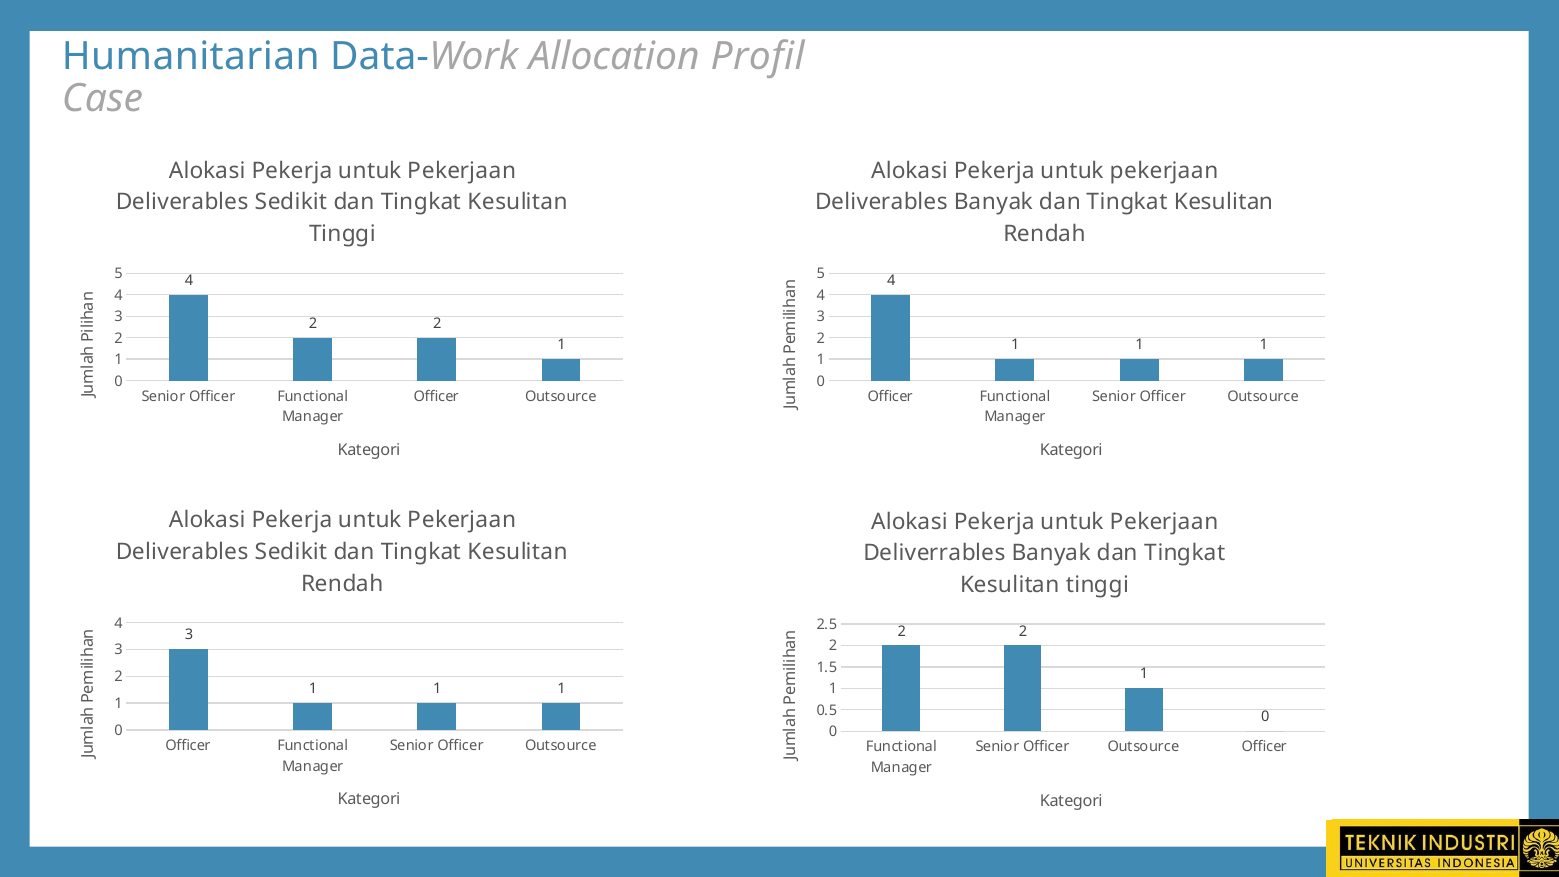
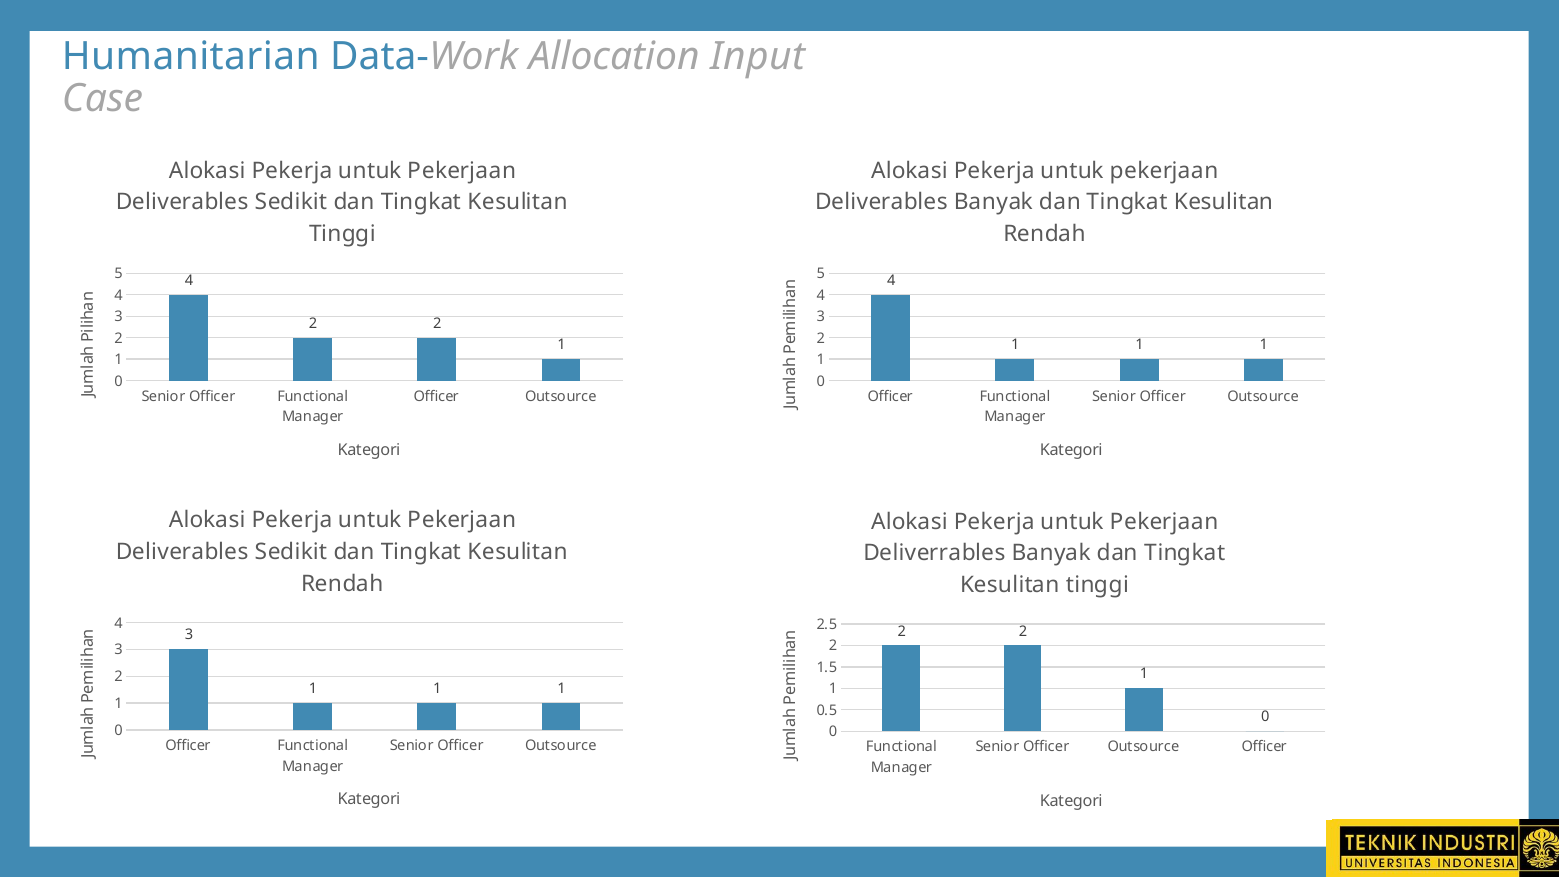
Profil: Profil -> Input (758, 56)
